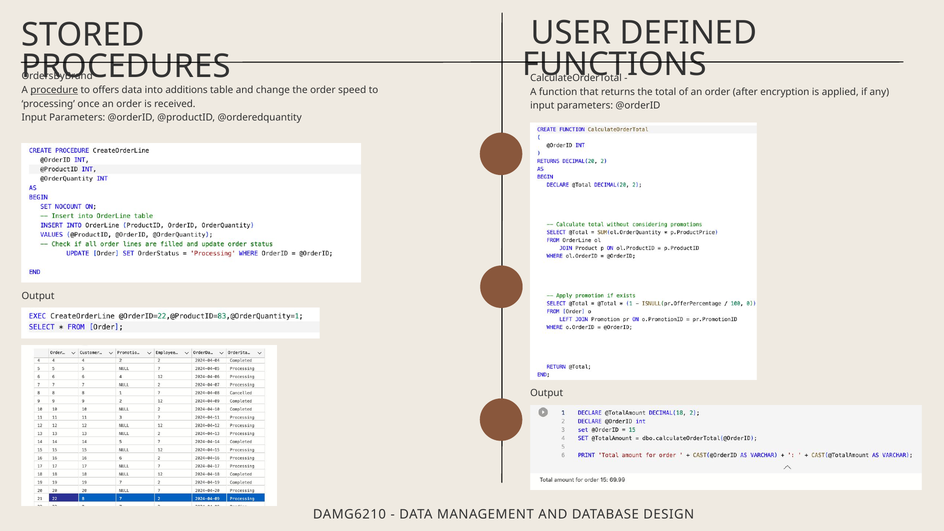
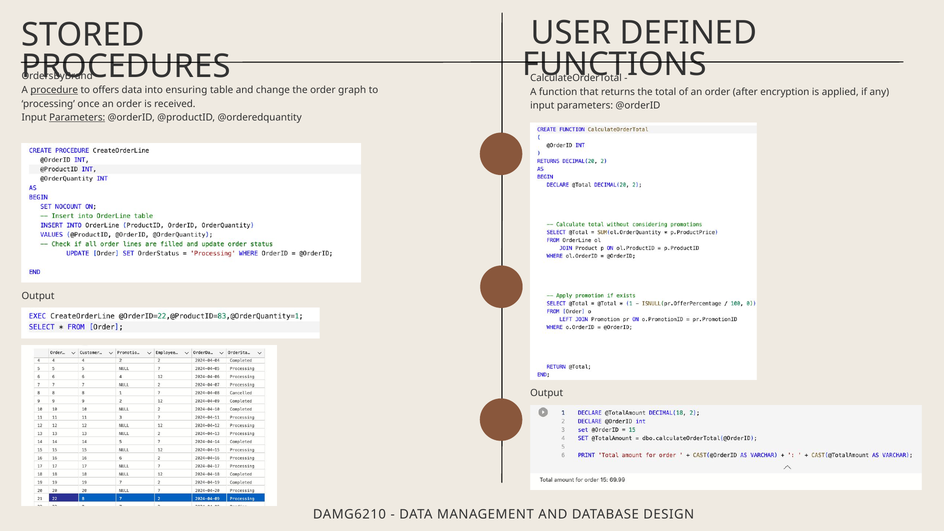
additions: additions -> ensuring (186, 90)
speed: speed -> graph (352, 90)
Parameters underline: none -> present (77, 118)
